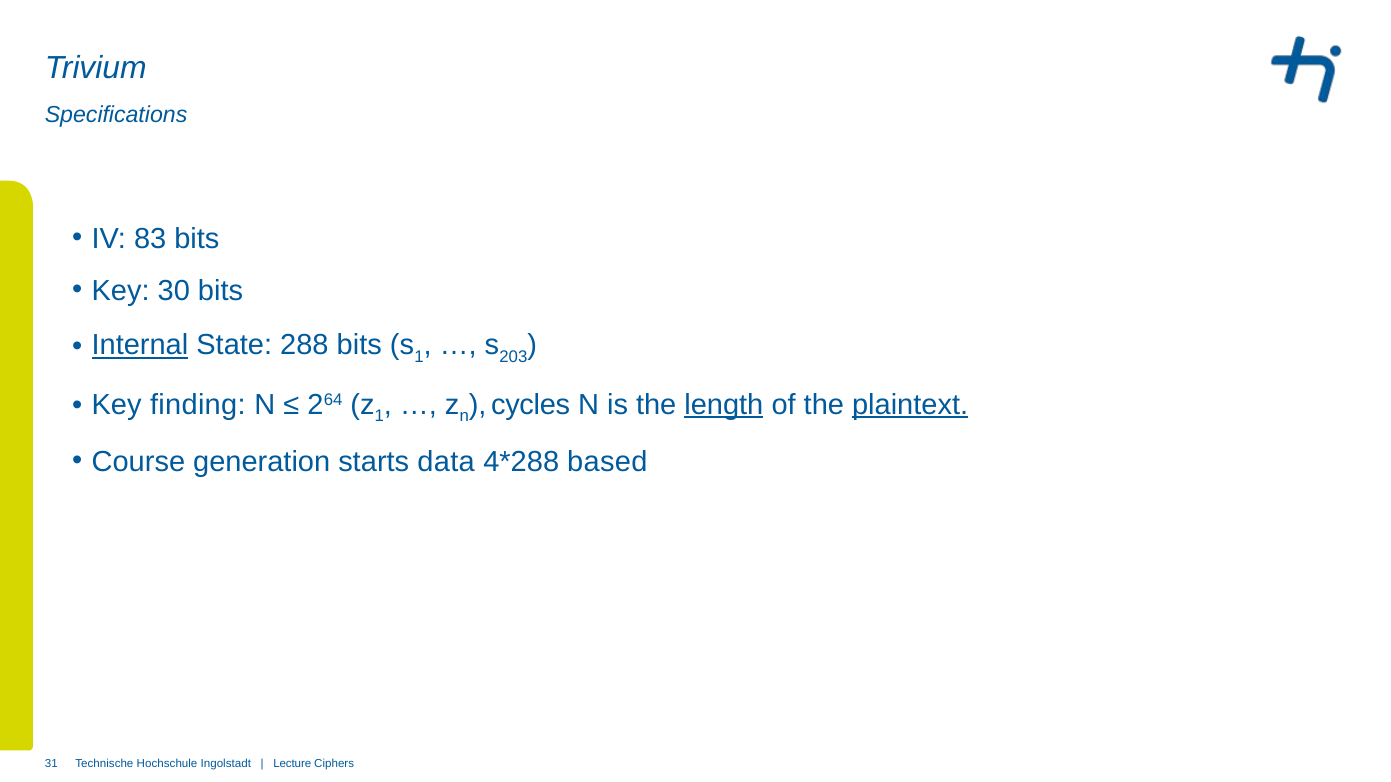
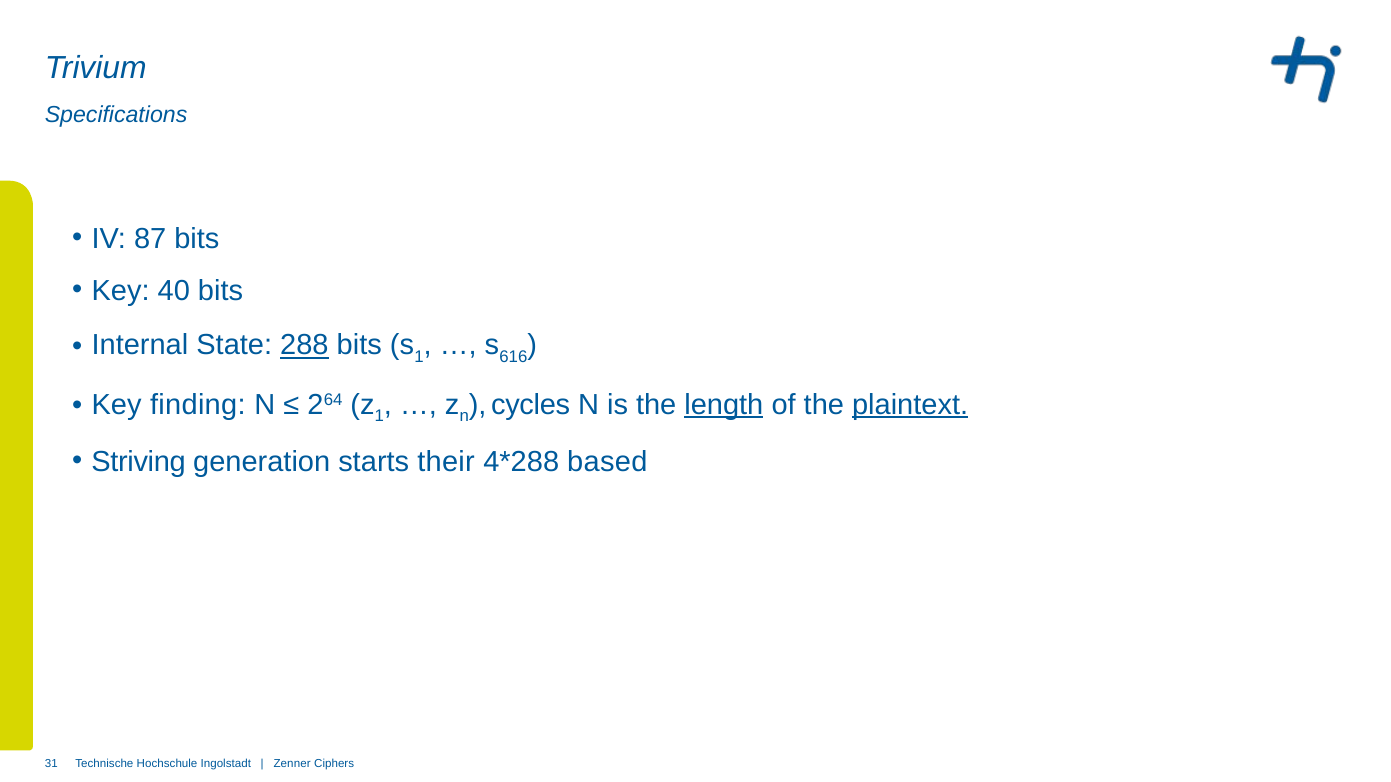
83: 83 -> 87 (150, 239)
30: 30 -> 40 (174, 291)
Internal underline: present -> none (140, 346)
288 underline: none -> present (304, 346)
203: 203 -> 616 (513, 357)
Course: Course -> Striving (139, 462)
data: data -> their (446, 462)
Lecture: Lecture -> Zenner (292, 764)
